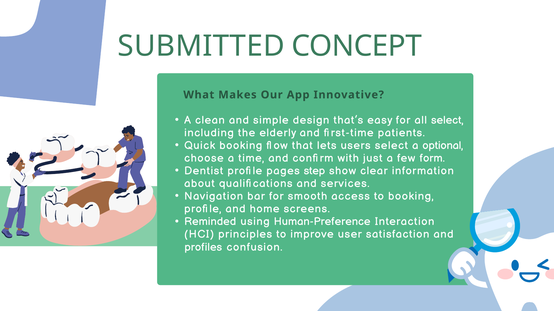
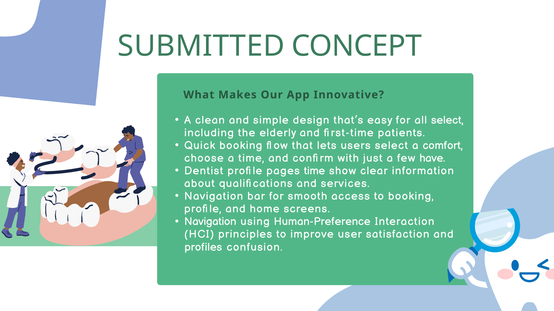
optional: optional -> comfort (443, 146)
form: form -> have (432, 159)
pages step: step -> time (314, 171)
Reminded: Reminded -> Navigation (210, 222)
